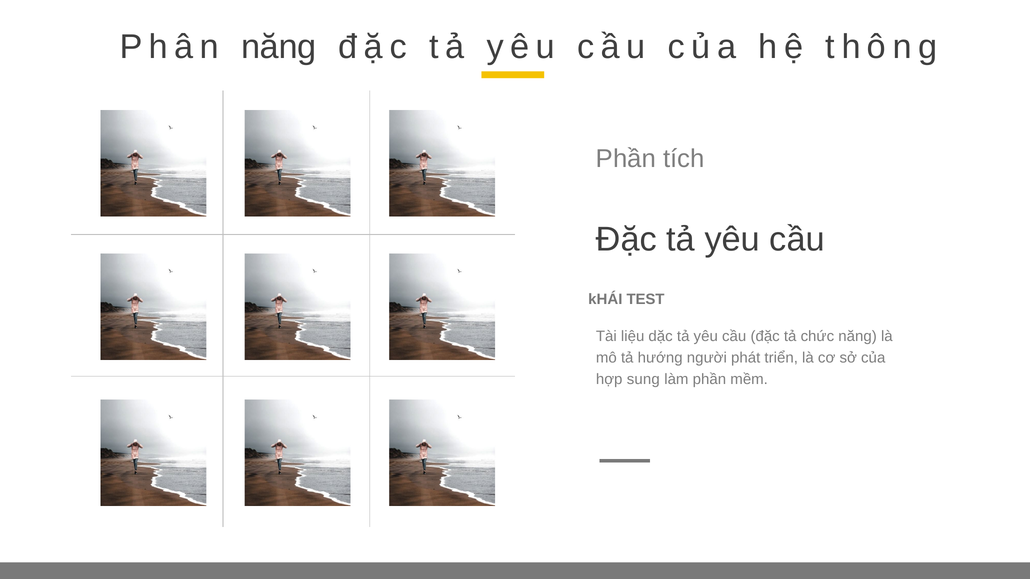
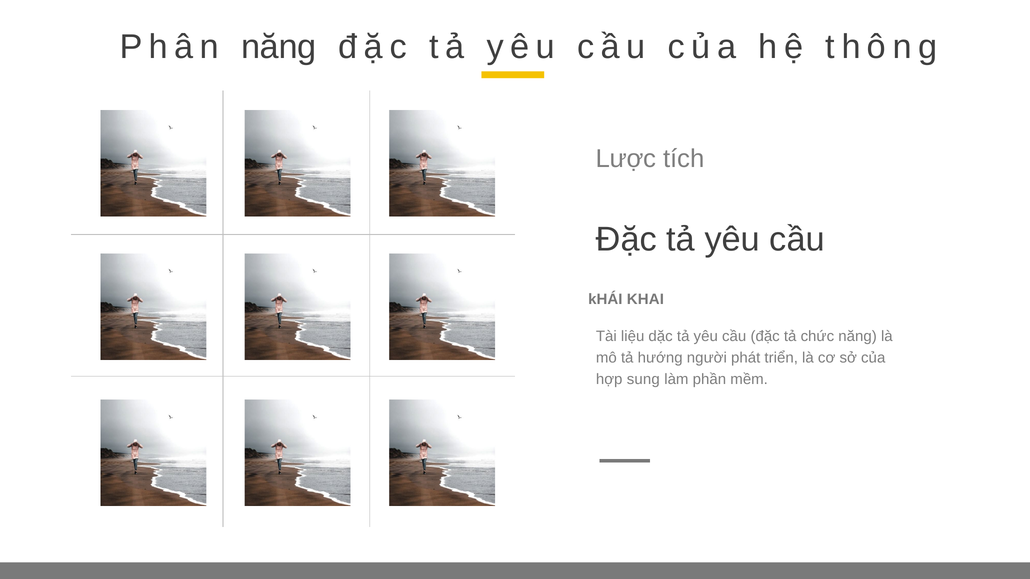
Phần: Phần -> Lược (626, 159)
TEST: TEST -> KHAI (645, 300)
